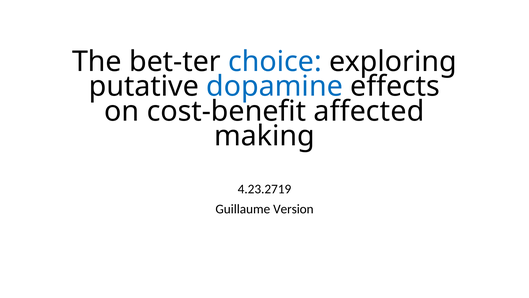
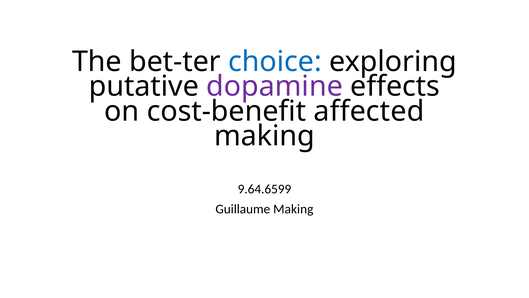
dopamine colour: blue -> purple (275, 86)
4.23.2719: 4.23.2719 -> 9.64.6599 (264, 189)
Guillaume Version: Version -> Making (293, 209)
